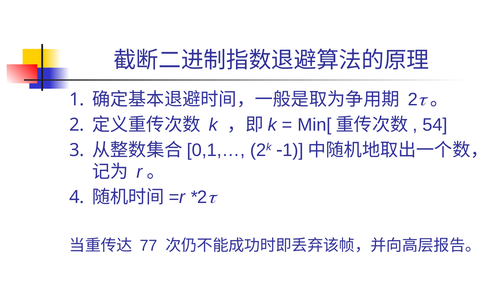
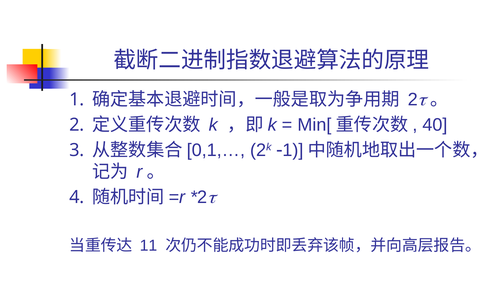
54: 54 -> 40 (435, 125)
77: 77 -> 11 (148, 246)
